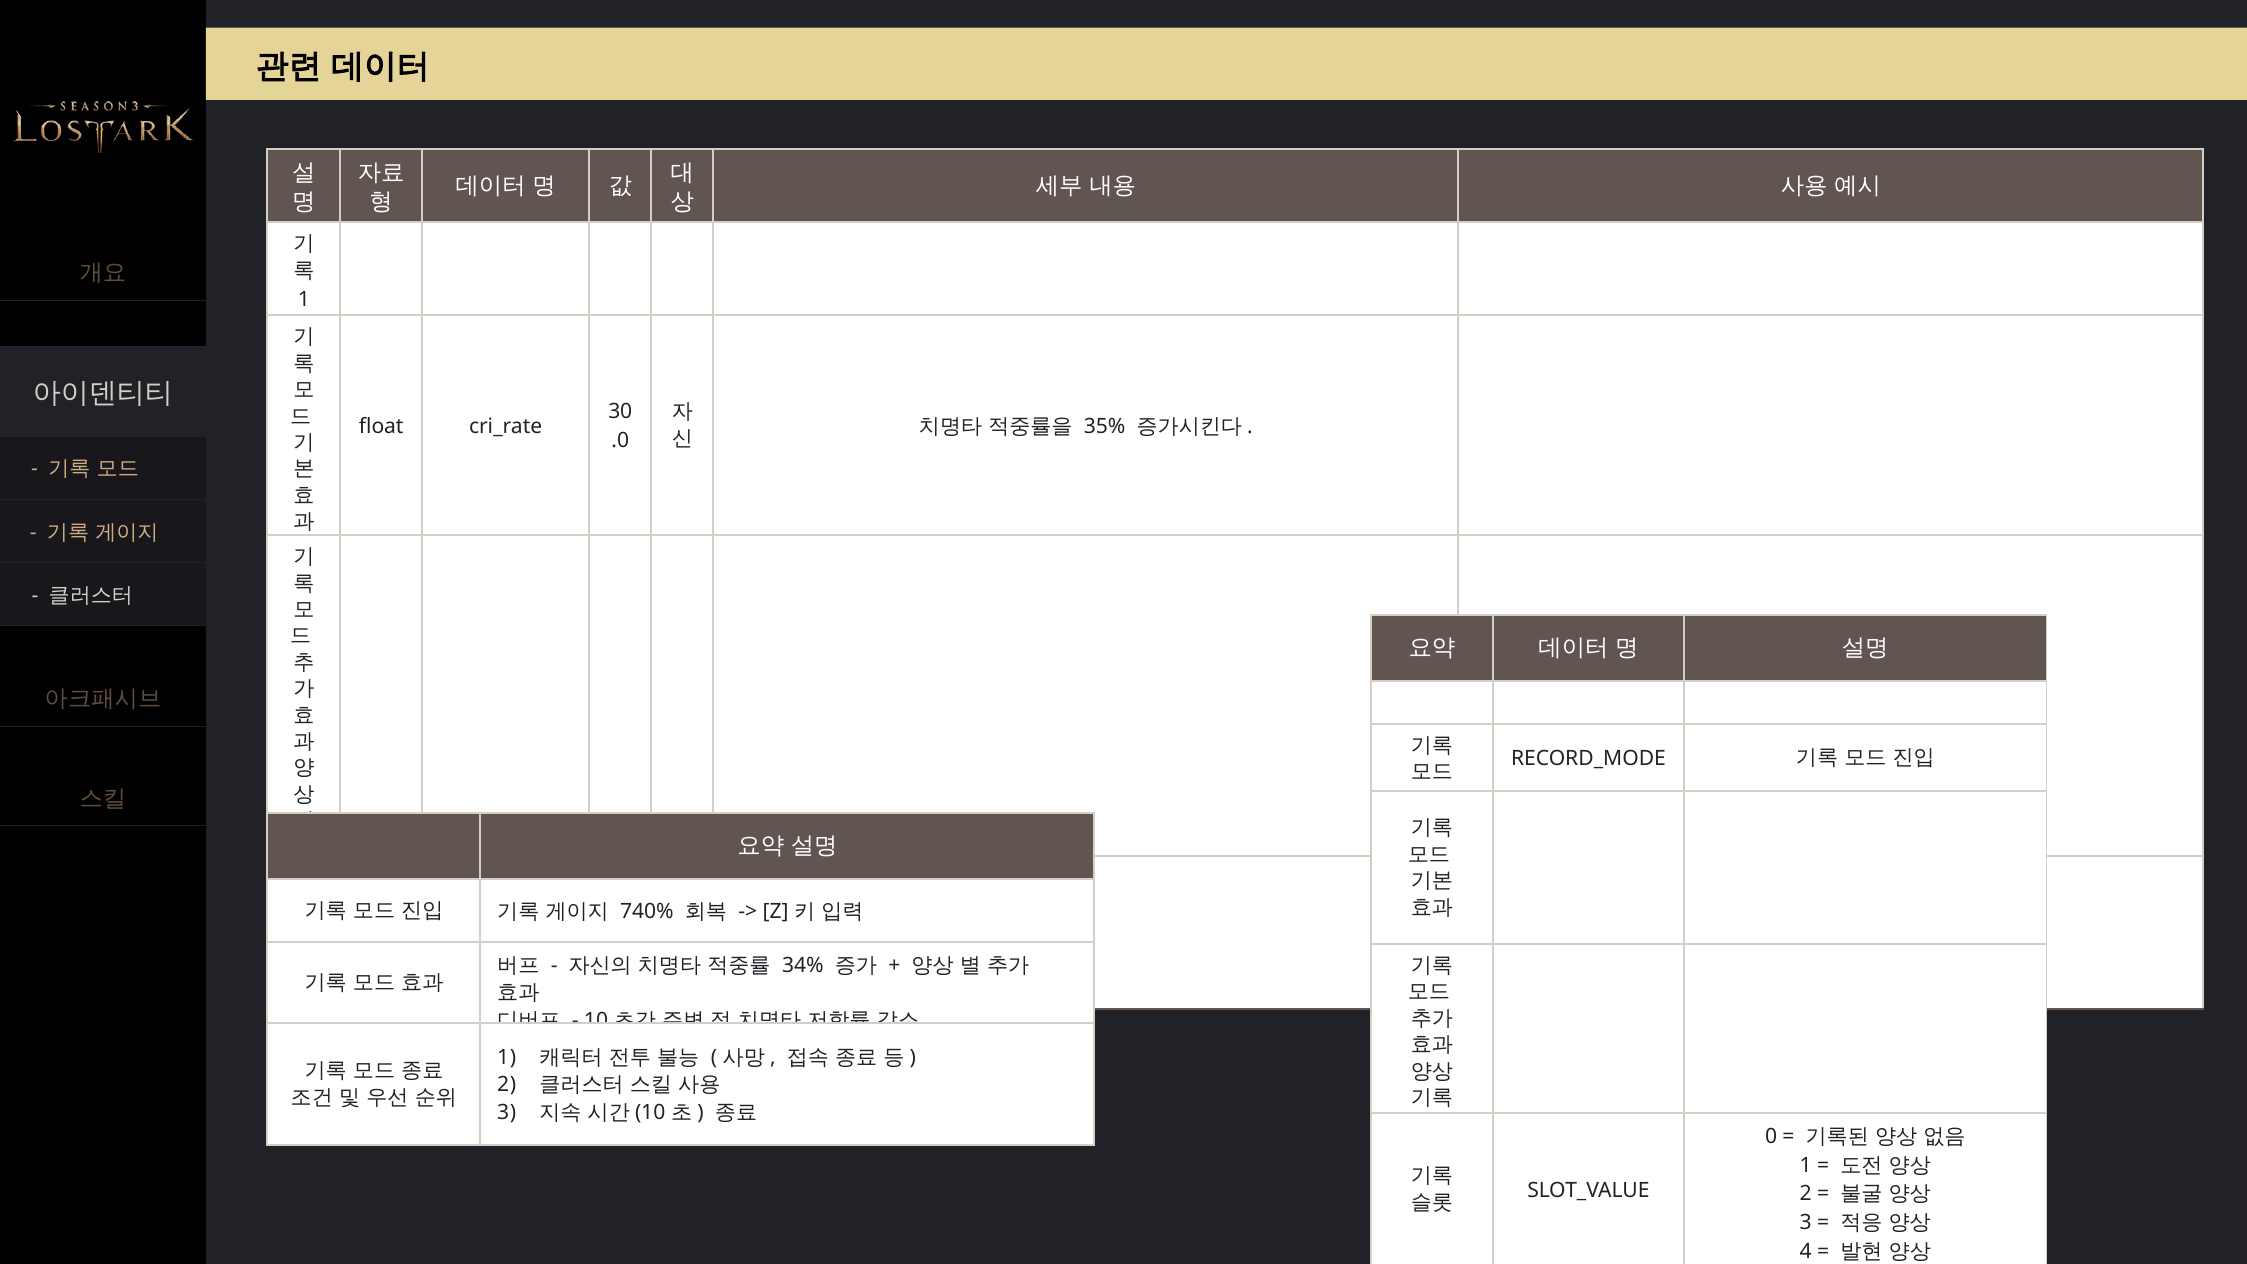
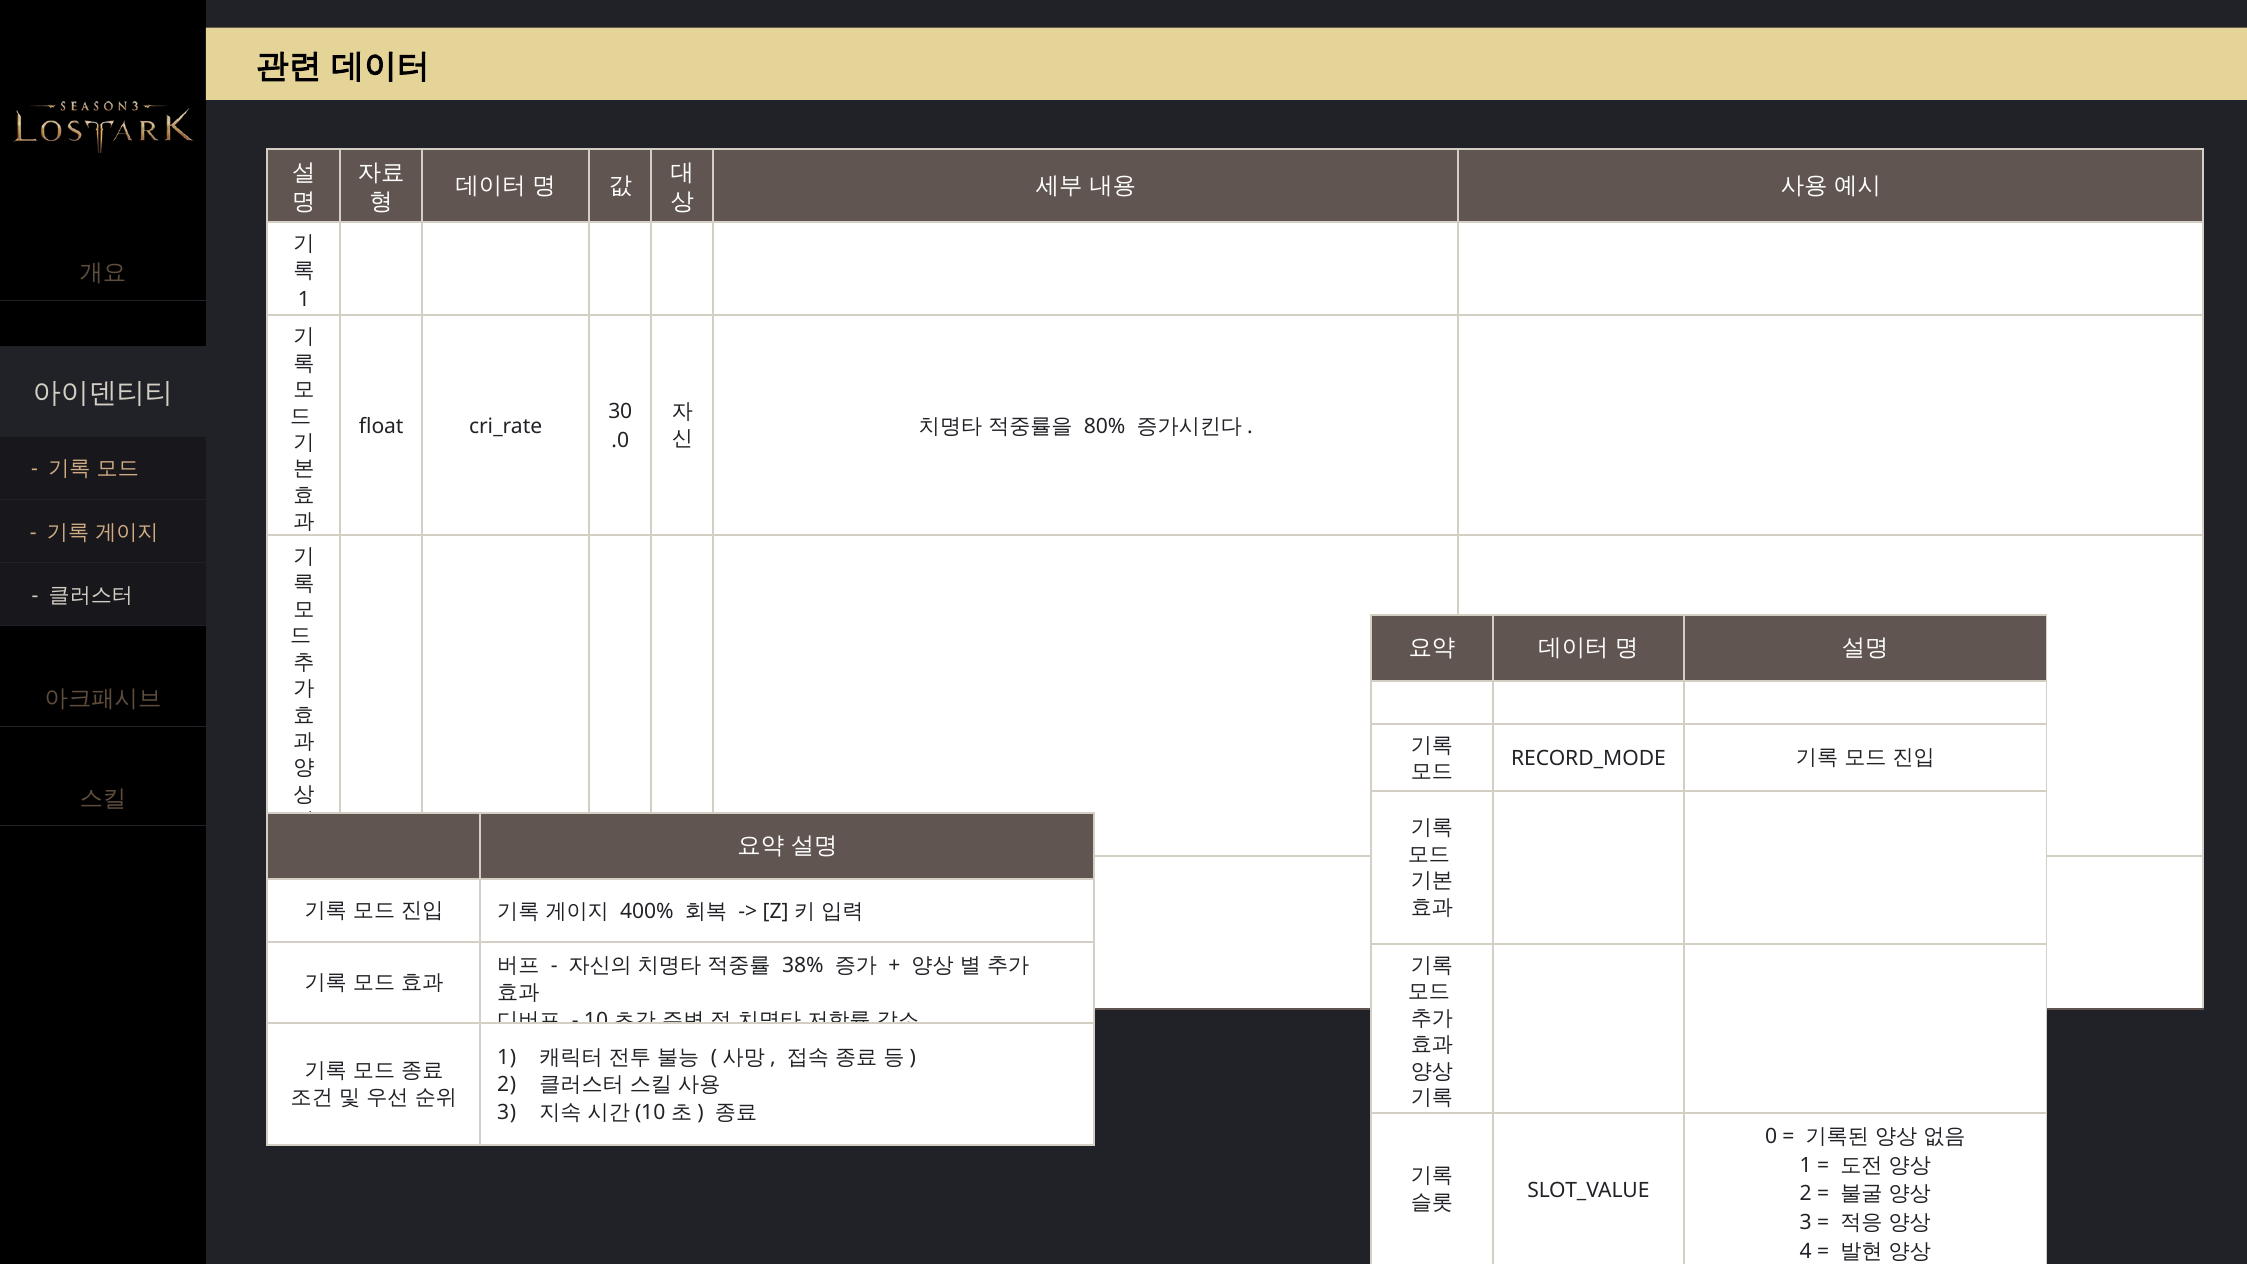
35%: 35% -> 80% (1105, 426)
740%: 740% -> 400% (647, 912)
34%: 34% -> 38% (803, 966)
